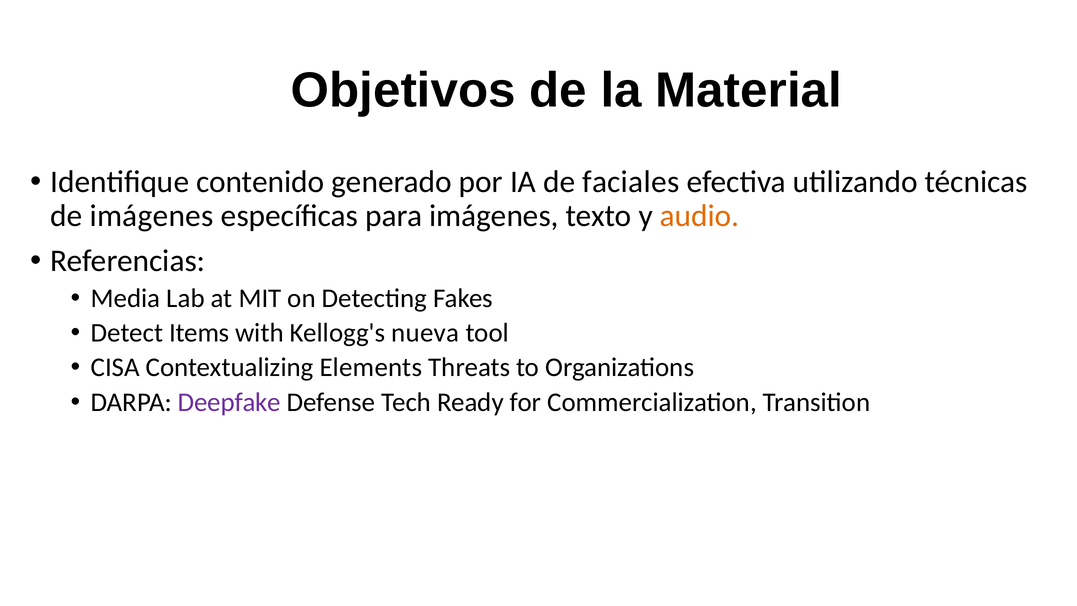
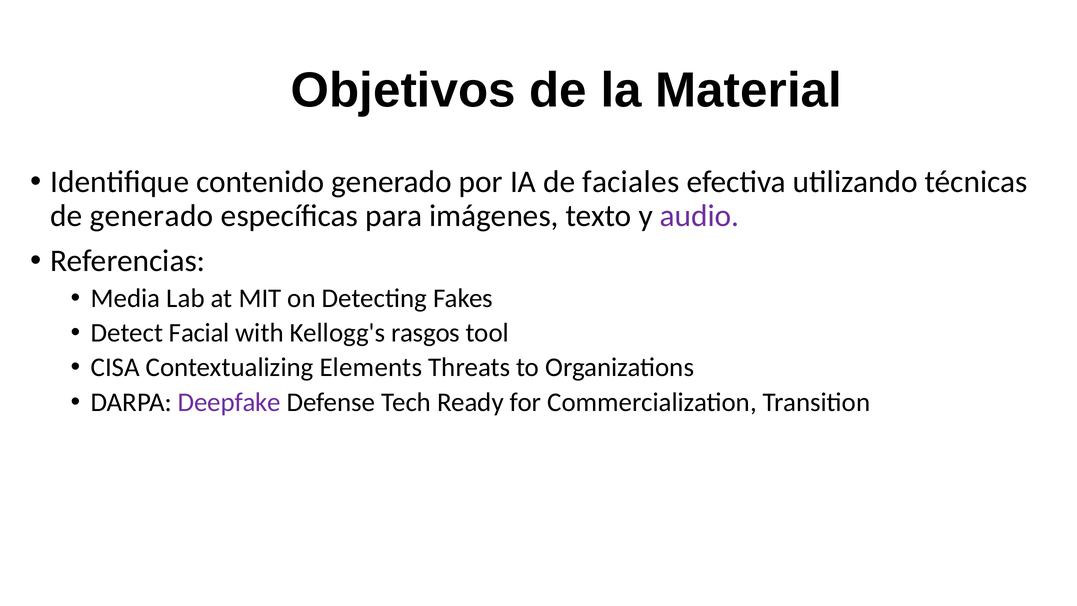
de imágenes: imágenes -> generado (152, 216)
audio colour: orange -> purple (700, 216)
Items: Items -> Facial (199, 333)
nueva: nueva -> rasgos (426, 333)
